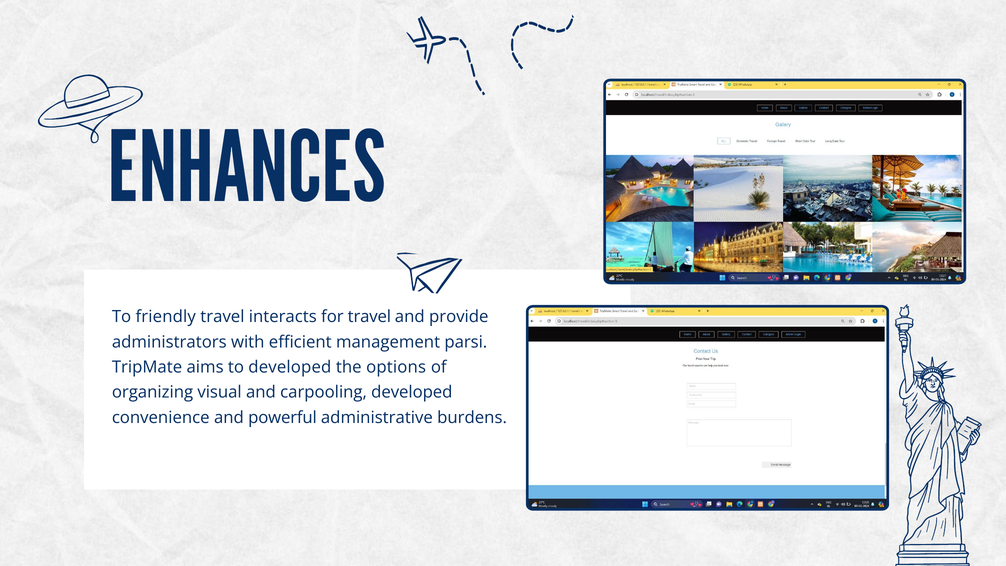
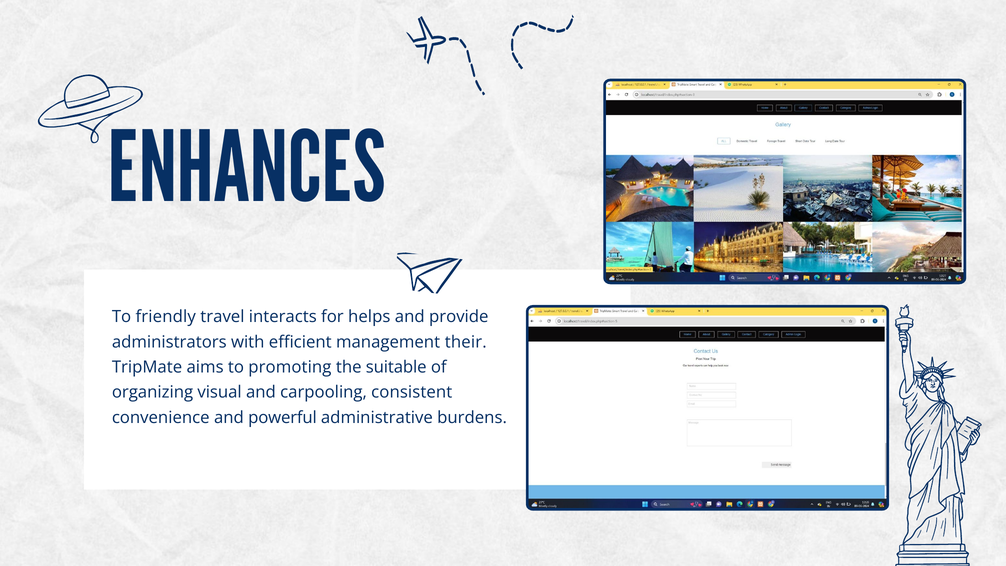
for travel: travel -> helps (369, 317)
parsi: parsi -> their (466, 342)
to developed: developed -> promoting (290, 367)
options: options -> suitable (396, 367)
carpooling developed: developed -> consistent (412, 392)
